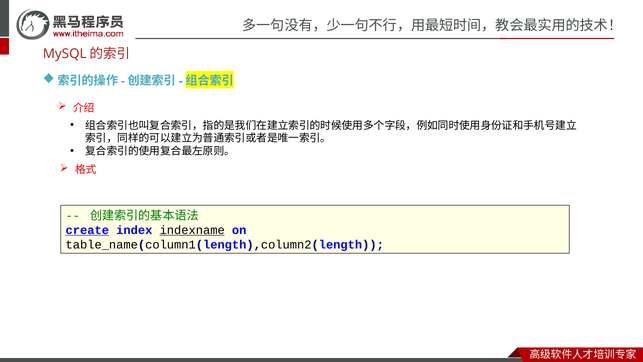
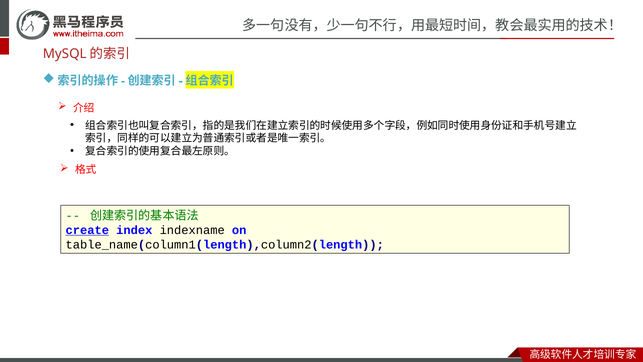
indexname underline: present -> none (192, 230)
